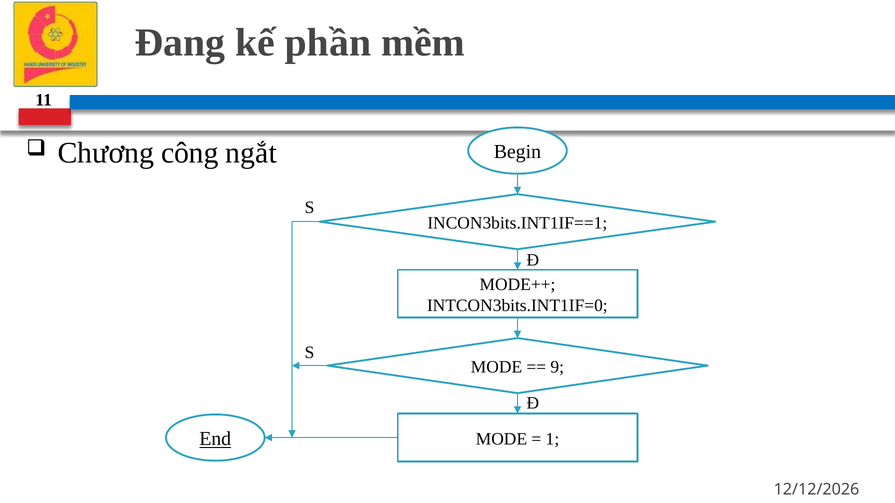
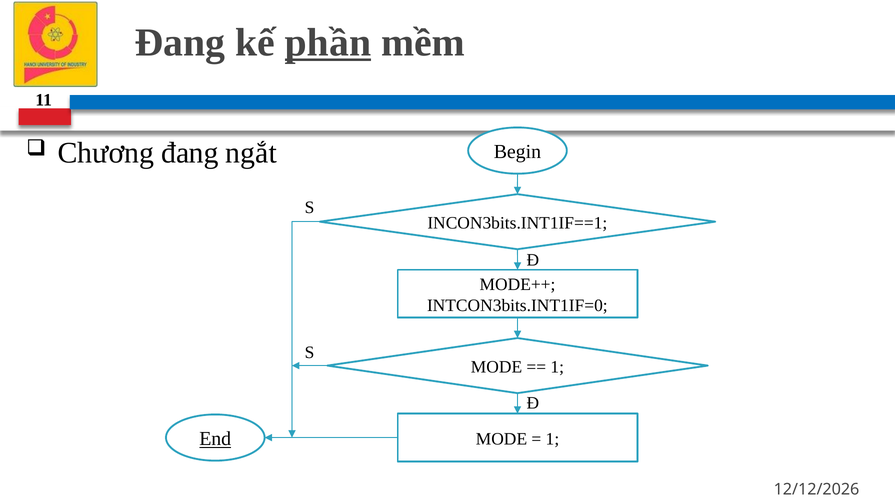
phần underline: none -> present (328, 43)
Chương công: công -> đang (190, 153)
9: 9 -> 1 (557, 367)
